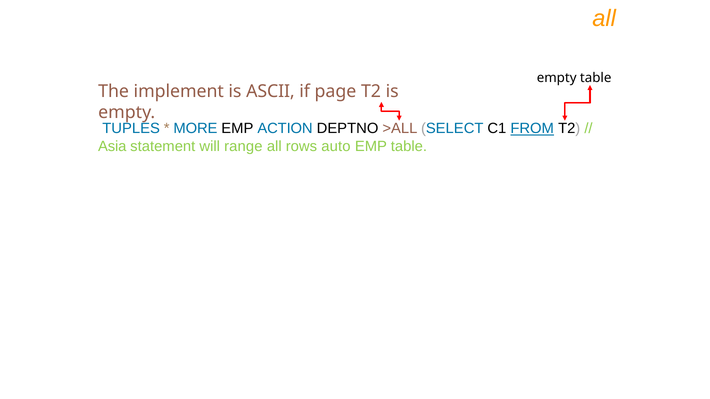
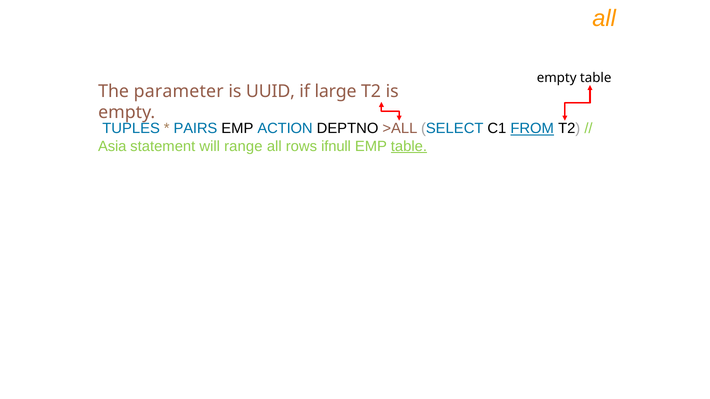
implement: implement -> parameter (179, 91)
ASCII: ASCII -> UUID (270, 91)
page: page -> large (336, 91)
MORE: MORE -> PAIRS (195, 129)
auto: auto -> ifnull (336, 146)
table underline: none -> present (409, 146)
